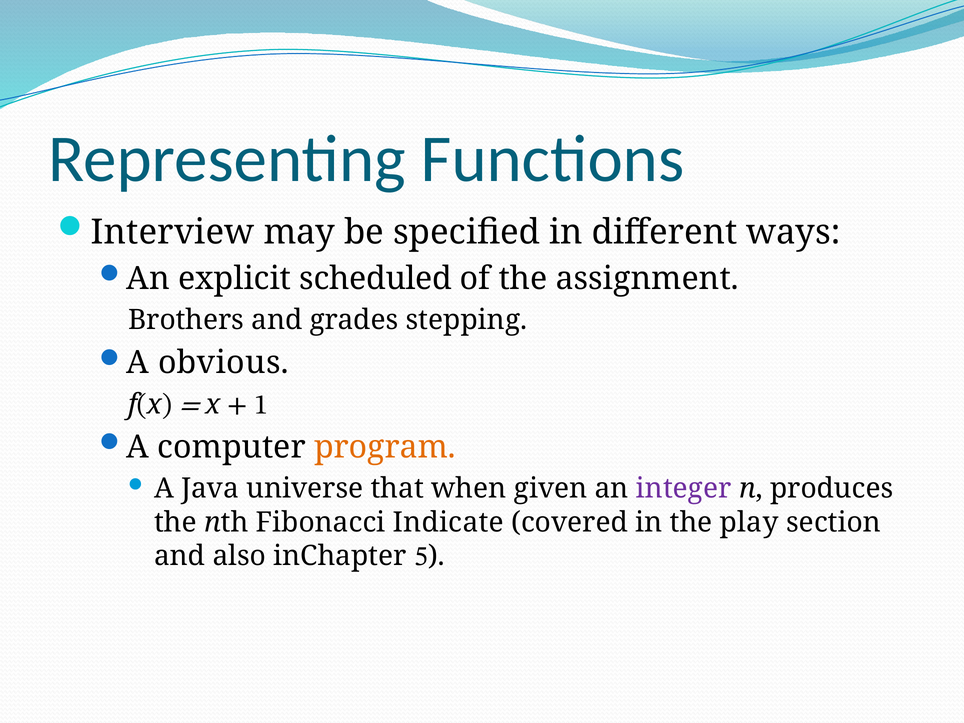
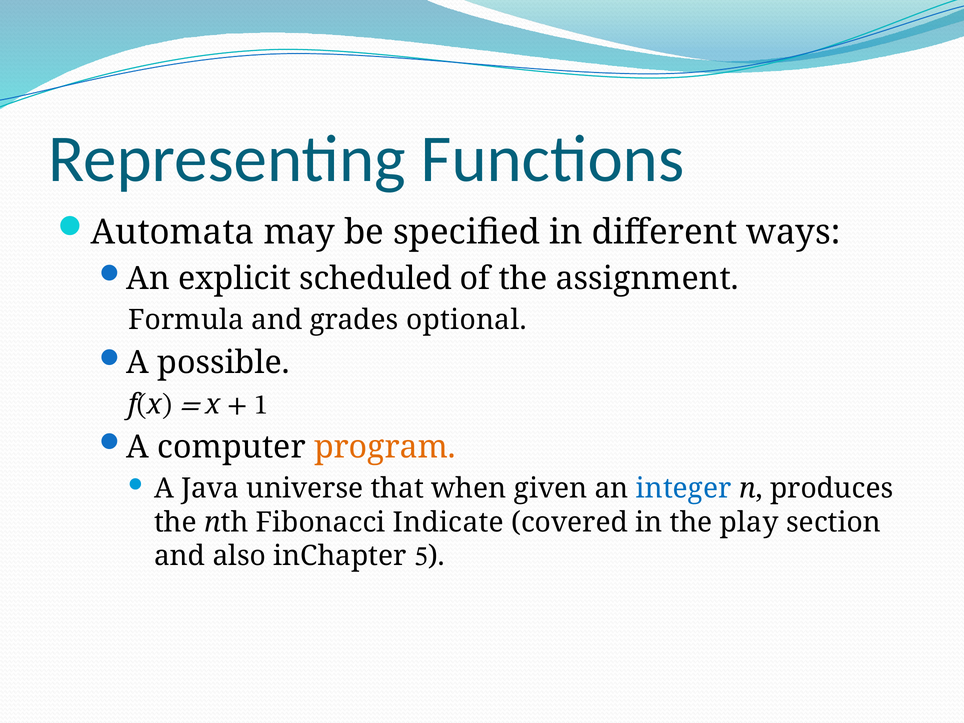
Interview: Interview -> Automata (173, 232)
Brothers: Brothers -> Formula (186, 320)
stepping: stepping -> optional (466, 320)
obvious: obvious -> possible (224, 363)
integer colour: purple -> blue (684, 489)
